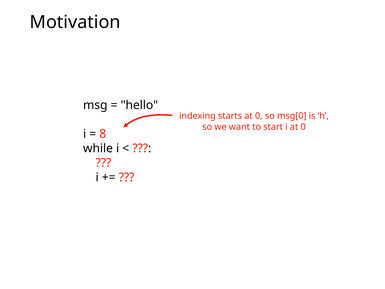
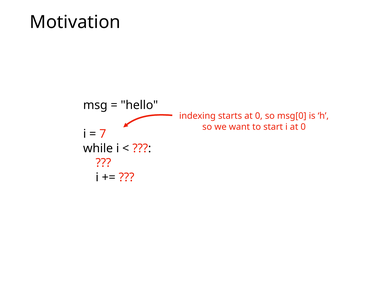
8: 8 -> 7 (103, 134)
